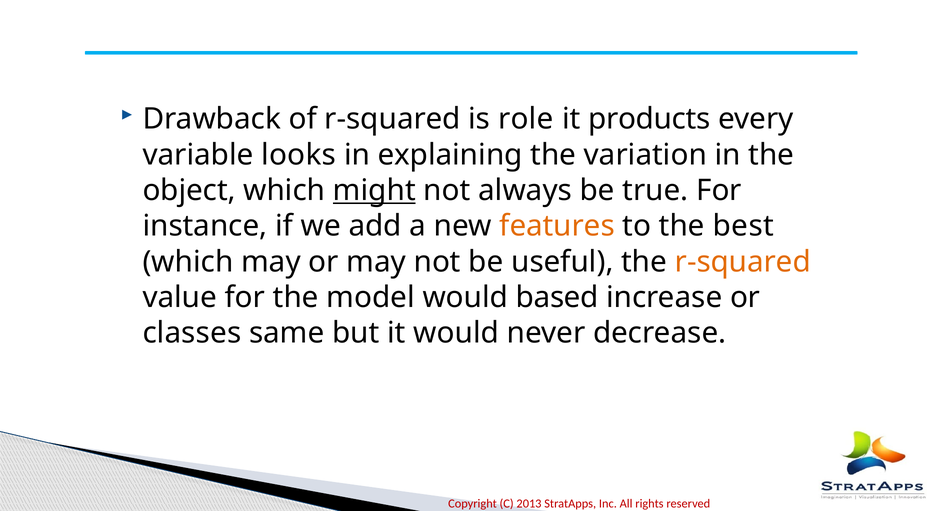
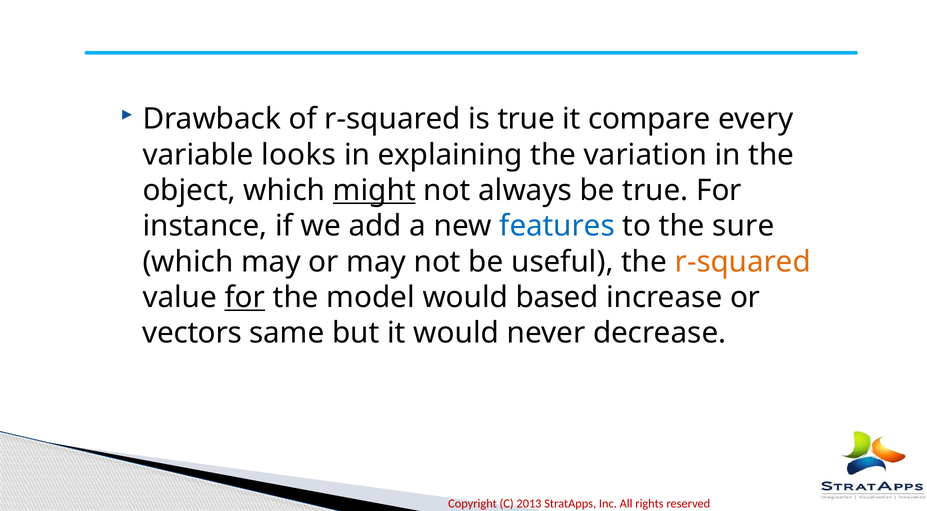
is role: role -> true (526, 119)
products: products -> compare (649, 119)
features colour: orange -> blue (557, 226)
best: best -> sure (743, 226)
for underline: none -> present (245, 297)
classes: classes -> vectors (192, 333)
